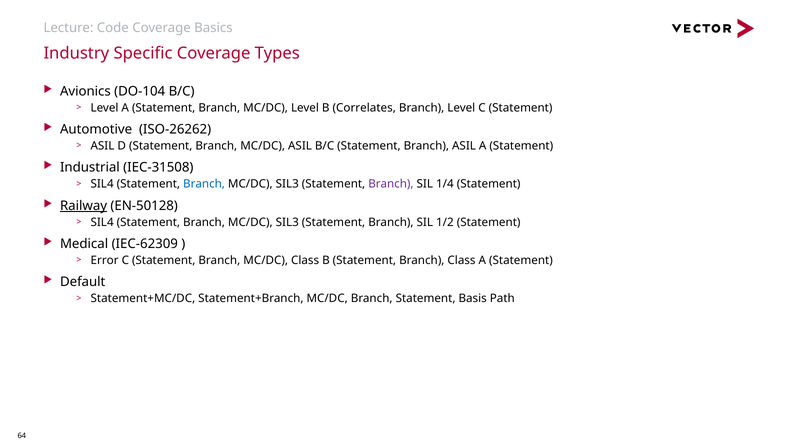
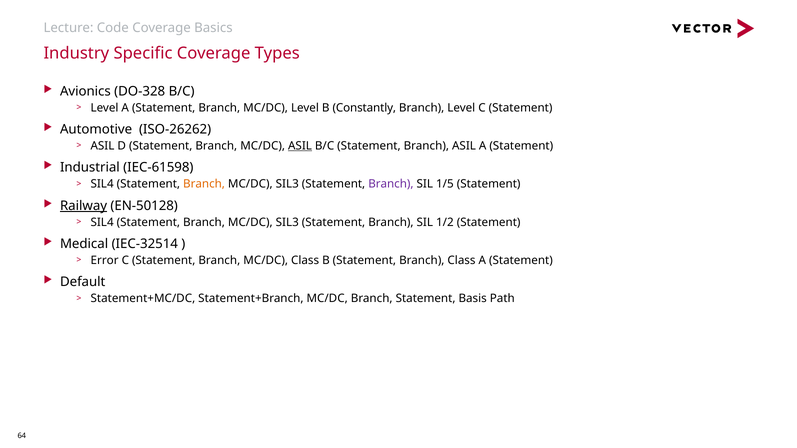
DO-104: DO-104 -> DO-328 (140, 91)
Correlates: Correlates -> Constantly (364, 108)
ASIL underline: none -> present (300, 146)
IEC-31508: IEC-31508 -> IEC-61598 (158, 168)
Branch colour: blue -> orange (204, 184)
1/4: 1/4 -> 1/5 (445, 184)
IEC-62309: IEC-62309 -> IEC-32514 (145, 244)
